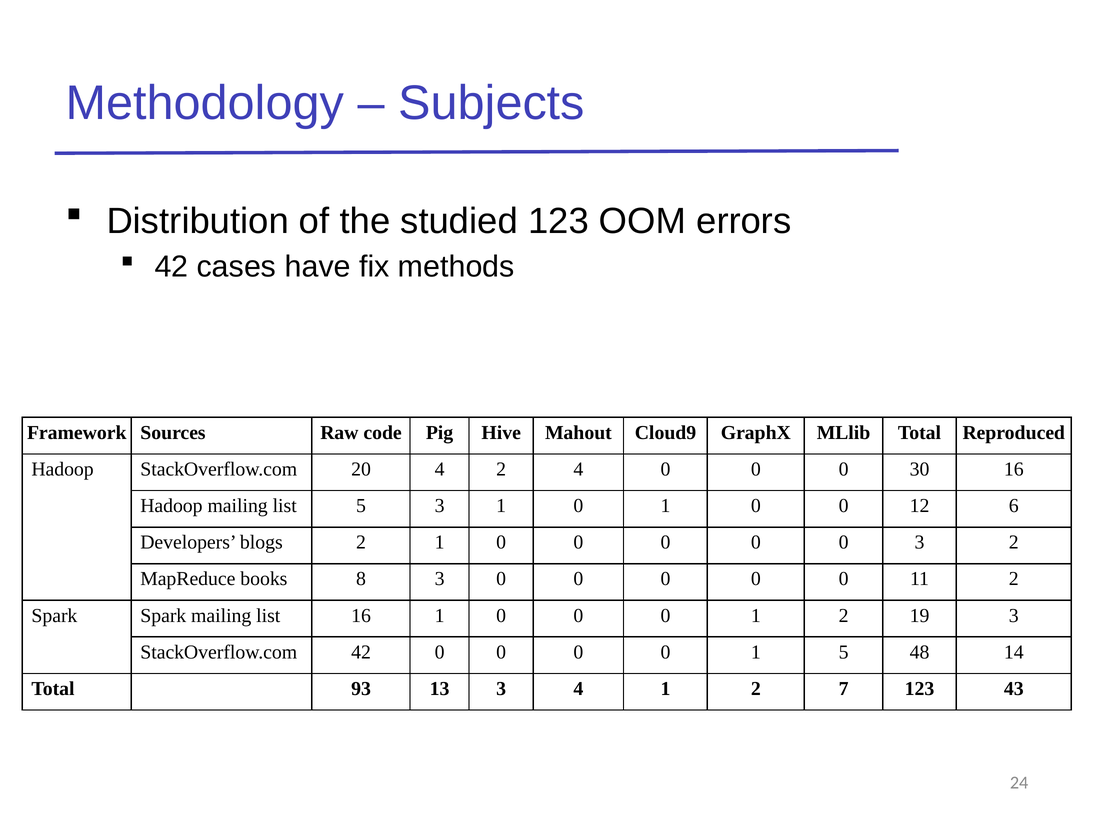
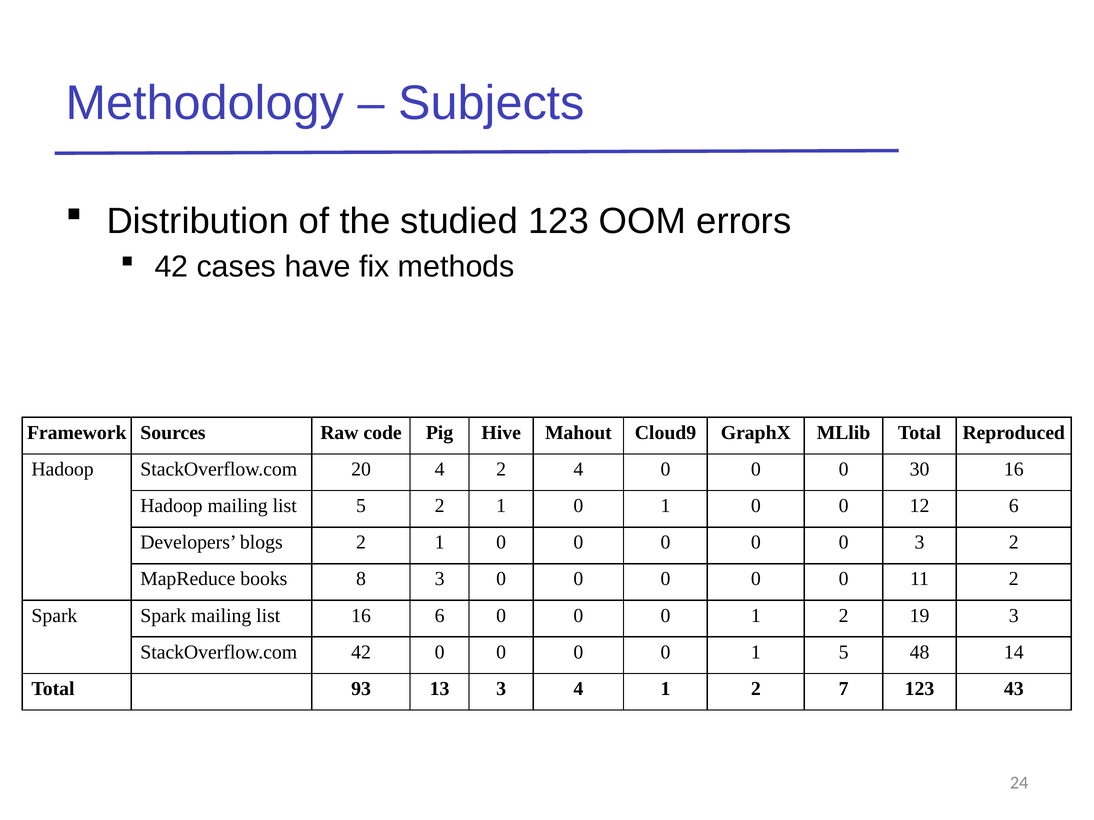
5 3: 3 -> 2 (440, 506)
16 1: 1 -> 6 (440, 616)
